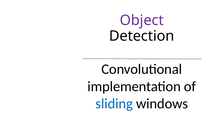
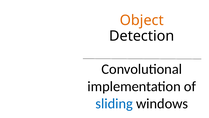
Object colour: purple -> orange (142, 20)
